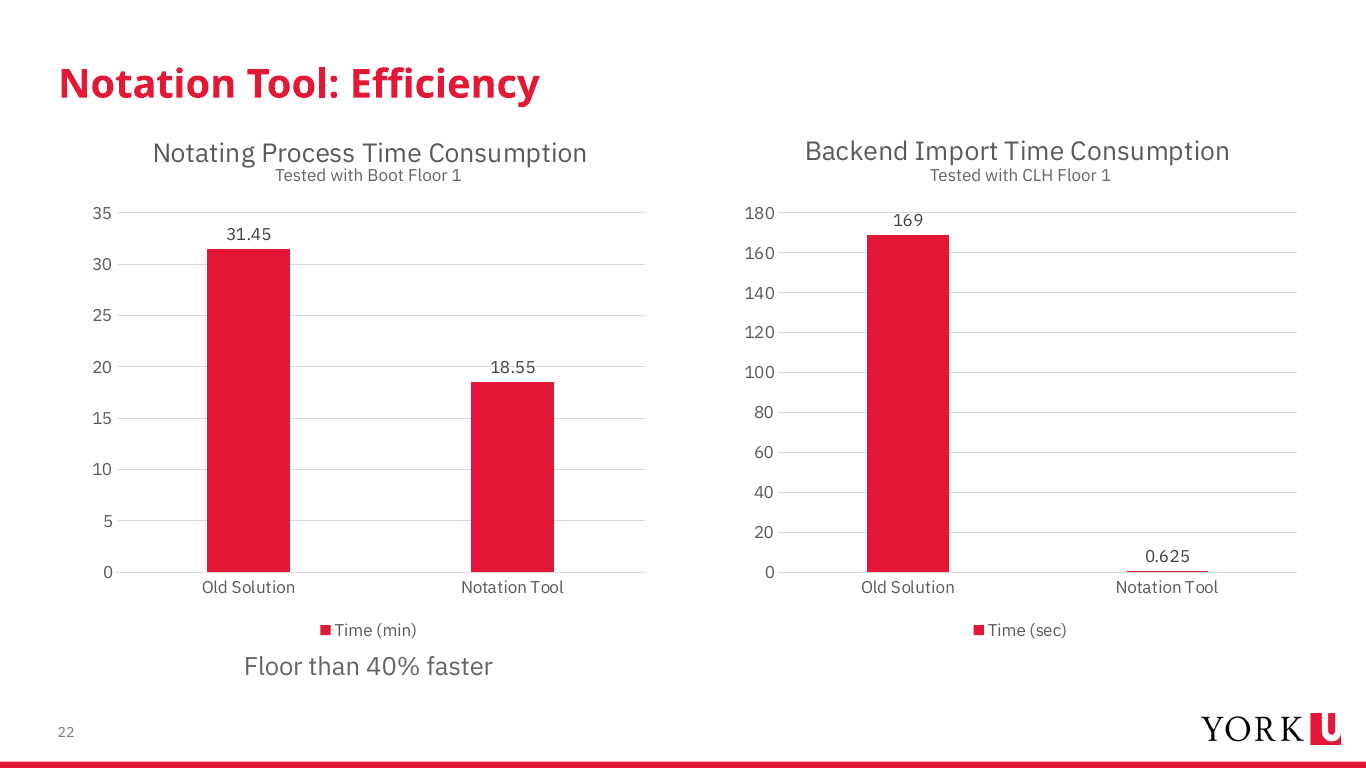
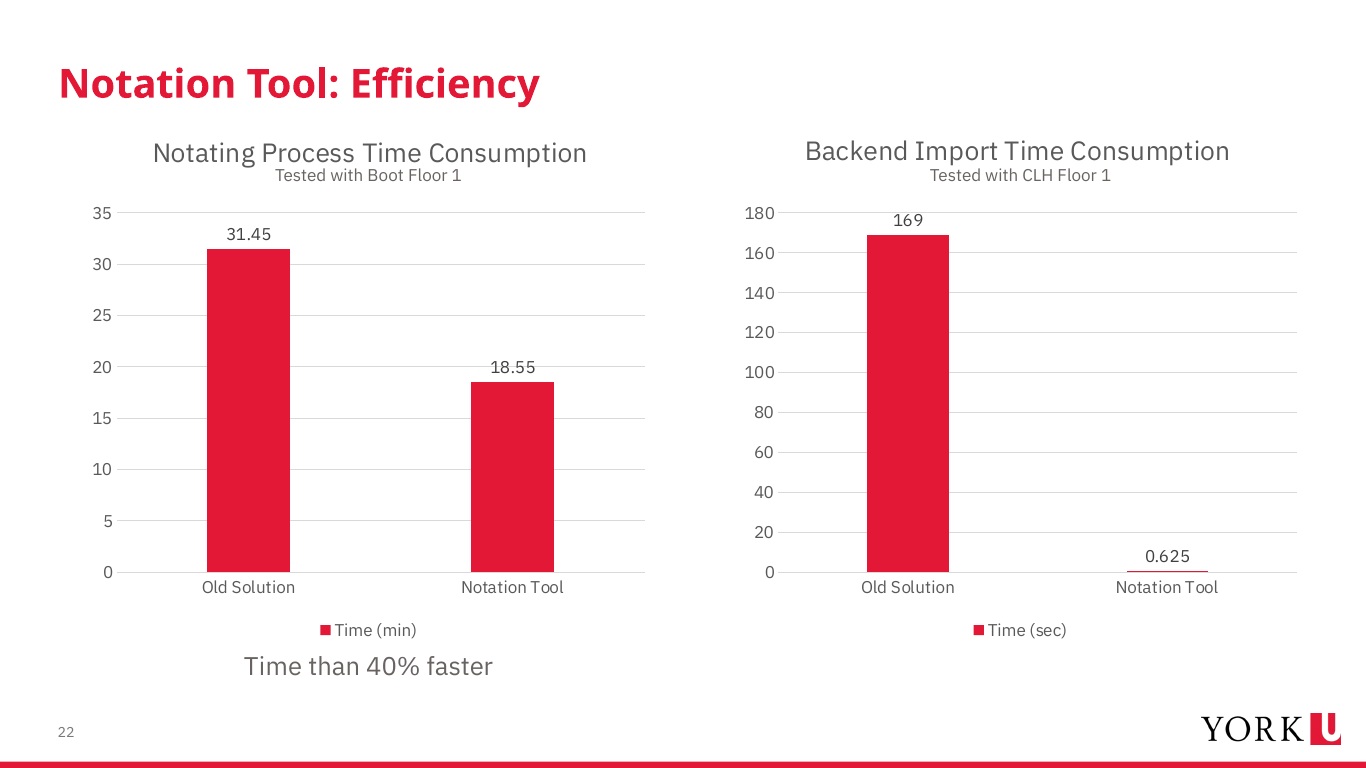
Floor: Floor -> Time (273, 667)
